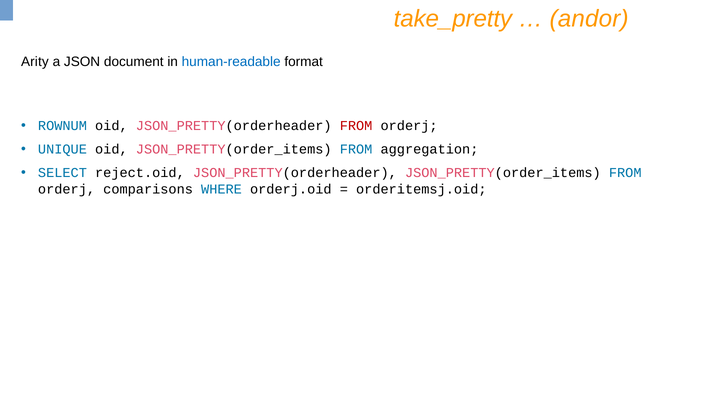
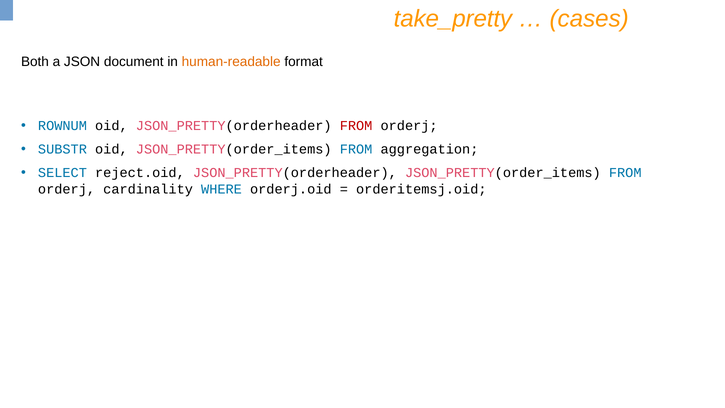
andor: andor -> cases (589, 19)
Arity: Arity -> Both (35, 62)
human-readable colour: blue -> orange (231, 62)
UNIQUE: UNIQUE -> SUBSTR (62, 149)
comparisons: comparisons -> cardinality (148, 189)
